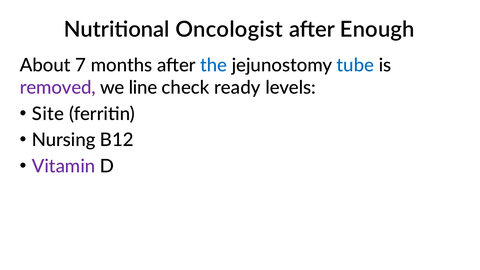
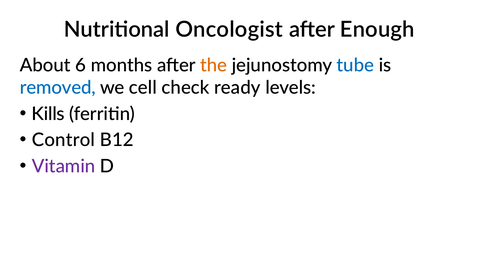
7: 7 -> 6 (81, 65)
the colour: blue -> orange (214, 65)
removed colour: purple -> blue (58, 88)
line: line -> cell (143, 88)
Site: Site -> Kills (48, 114)
Nursing: Nursing -> Control (63, 140)
